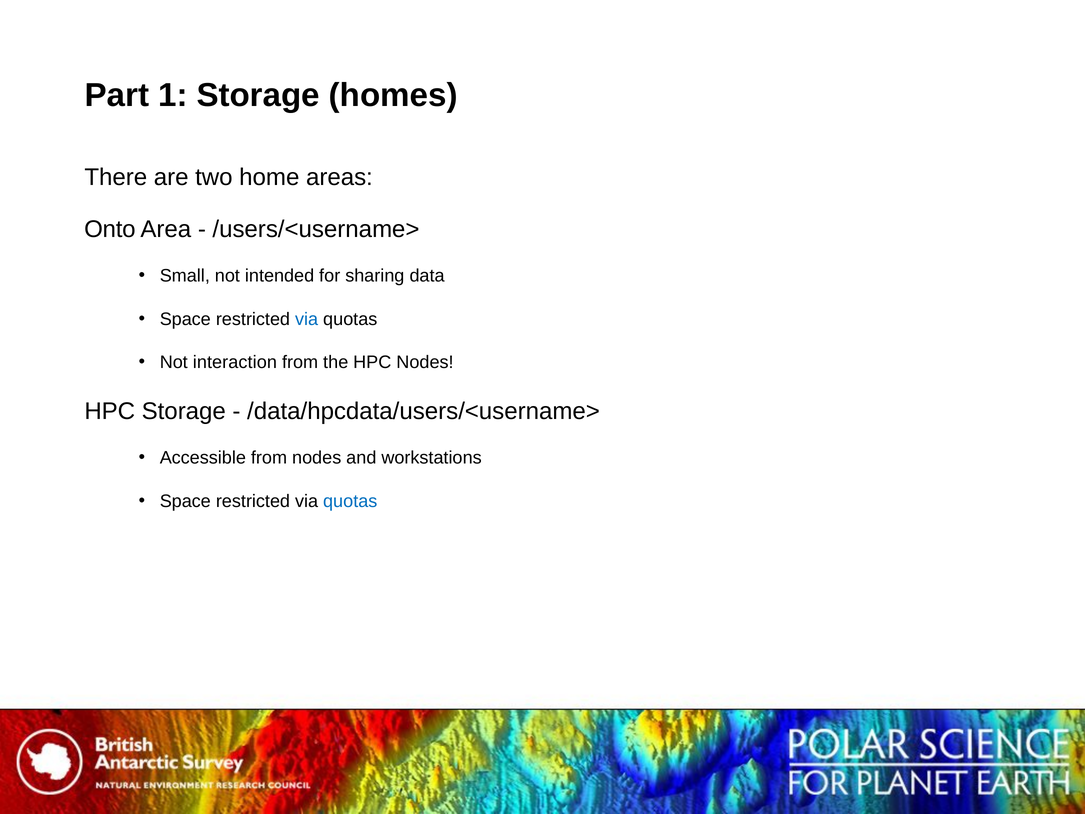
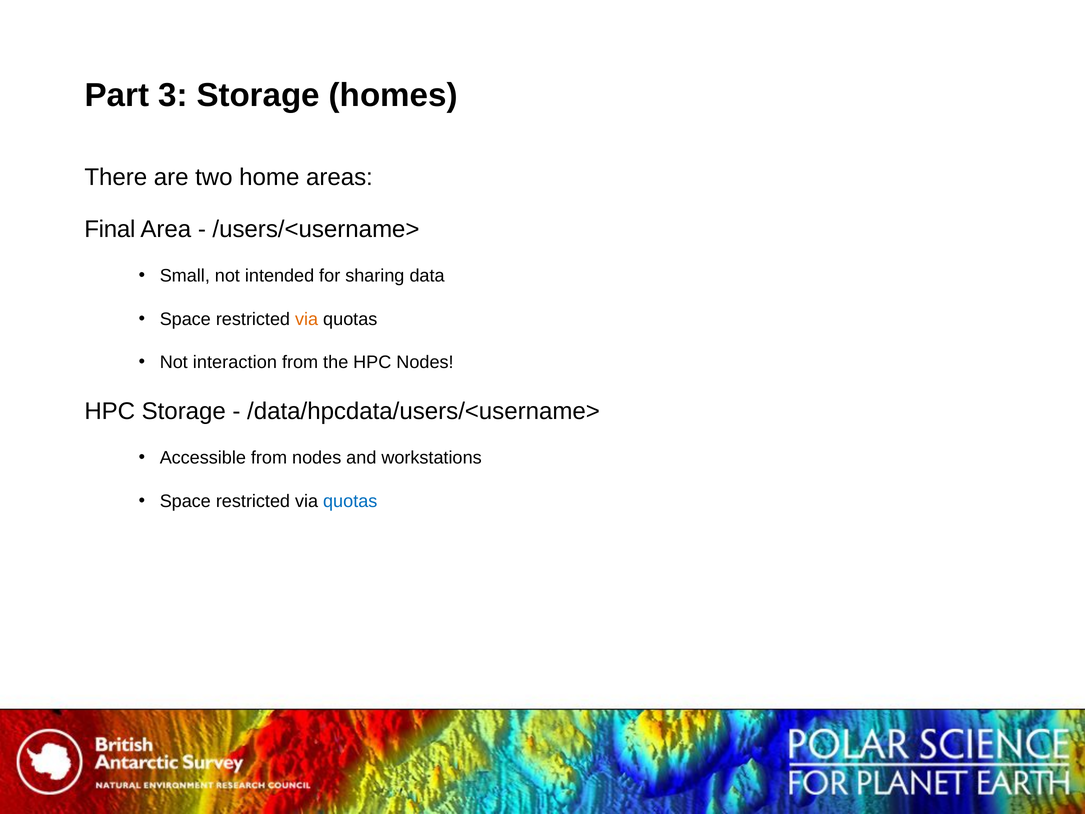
1: 1 -> 3 (173, 95)
Onto: Onto -> Final (110, 229)
via colour: blue -> orange (307, 319)
